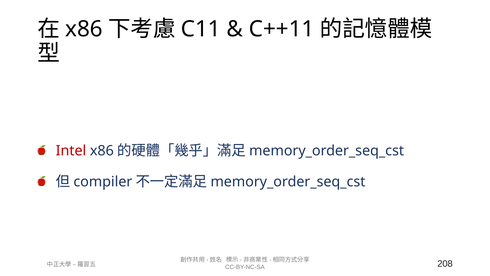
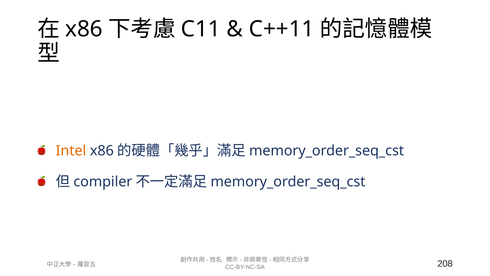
Intel colour: red -> orange (71, 151)
